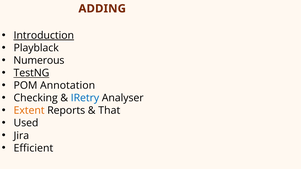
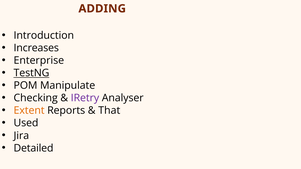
Introduction underline: present -> none (44, 36)
Playblack: Playblack -> Increases (36, 48)
Numerous: Numerous -> Enterprise (39, 61)
Annotation: Annotation -> Manipulate (68, 86)
IRetry colour: blue -> purple (85, 98)
Efficient: Efficient -> Detailed (34, 148)
